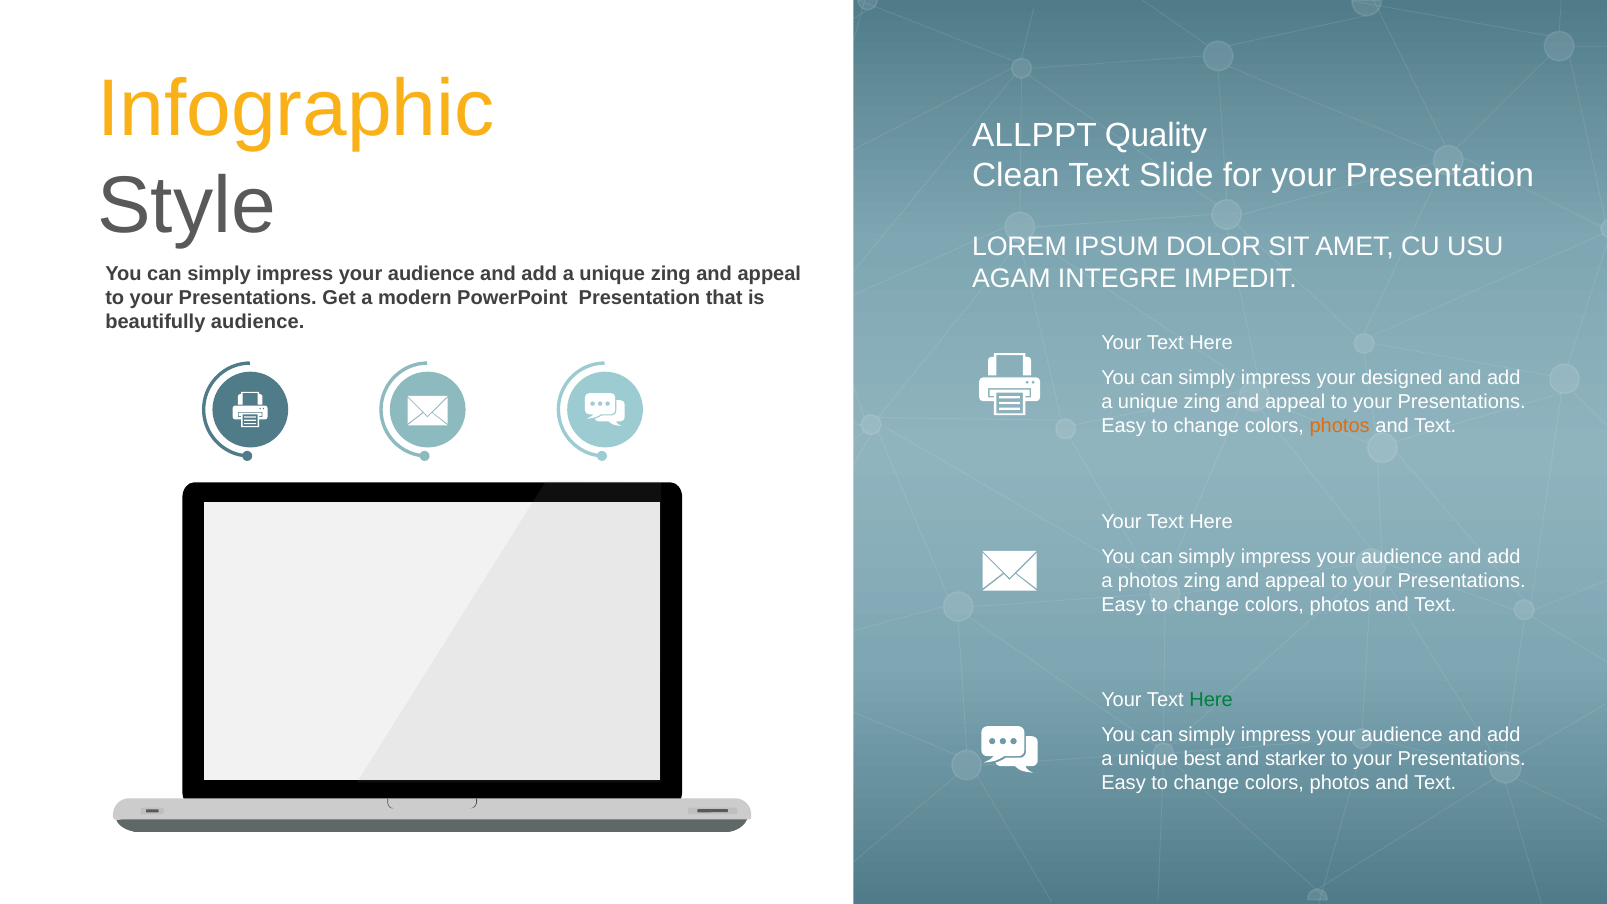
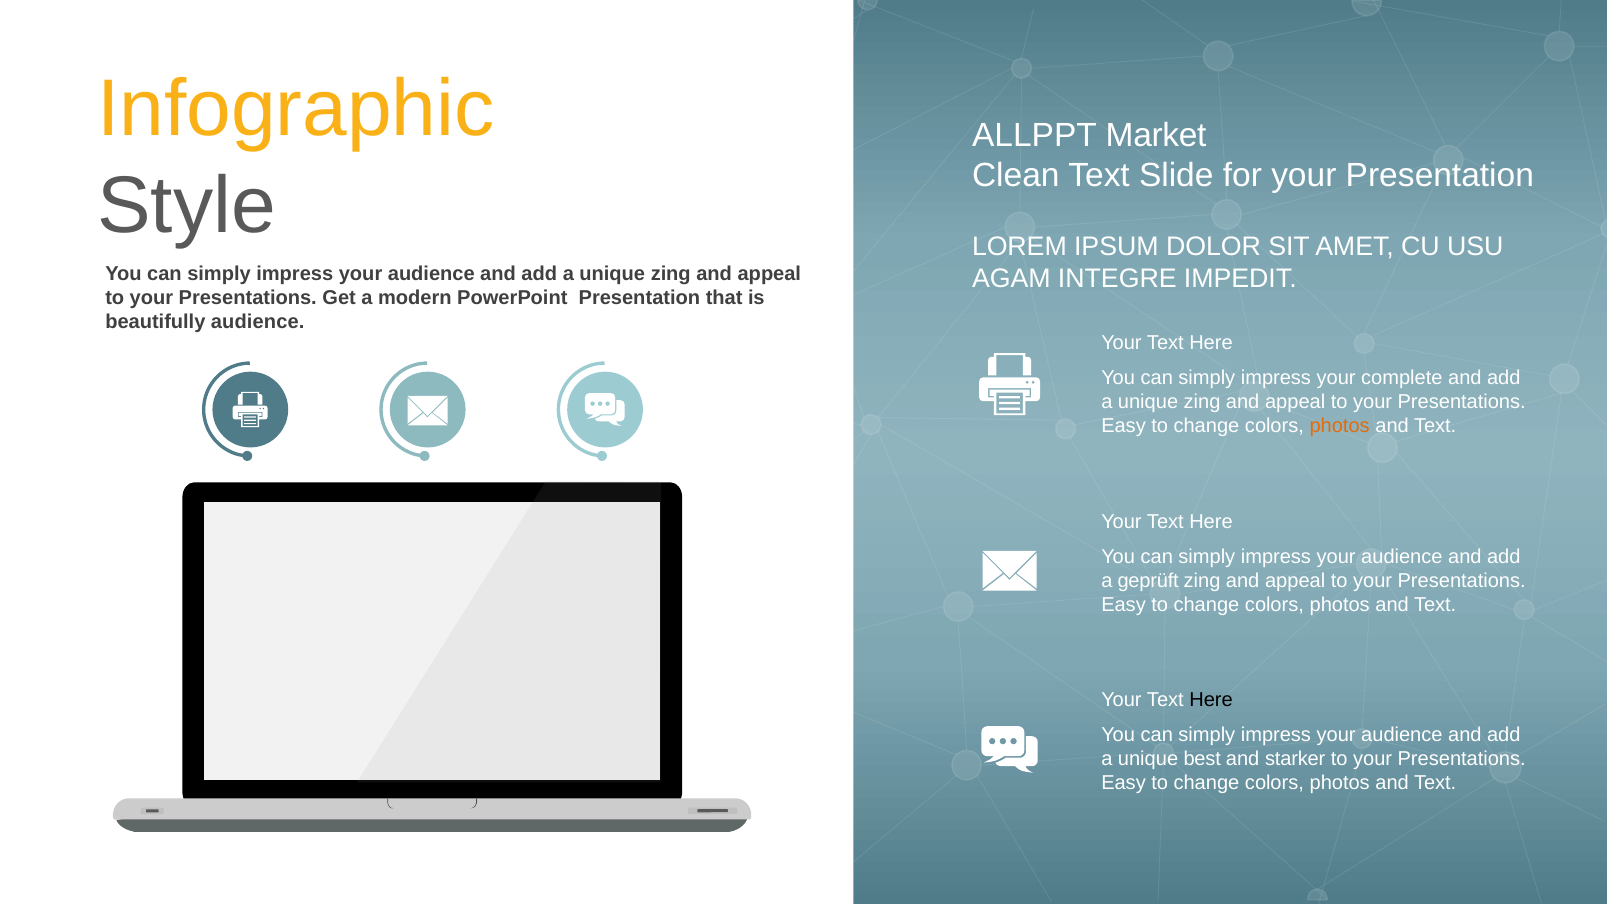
Quality: Quality -> Market (1156, 135)
designed: designed -> complete (1402, 378)
a photos: photos -> geprüft (1148, 581)
Here colour: green -> black (1211, 700)
